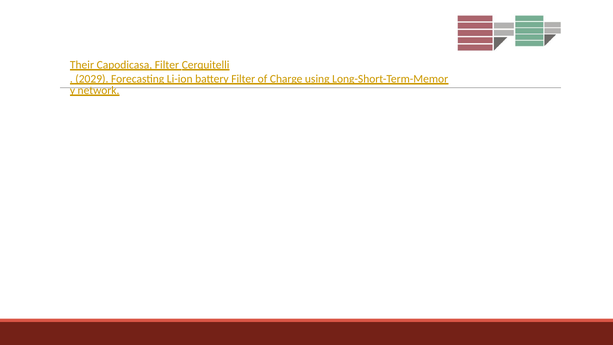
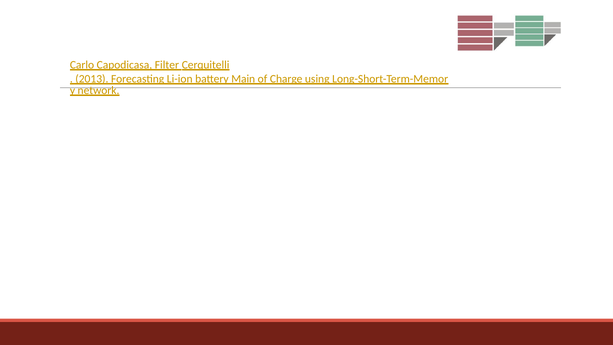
Their: Their -> Carlo (82, 65)
2029: 2029 -> 2013 (92, 79)
battery Filter: Filter -> Main (243, 79)
